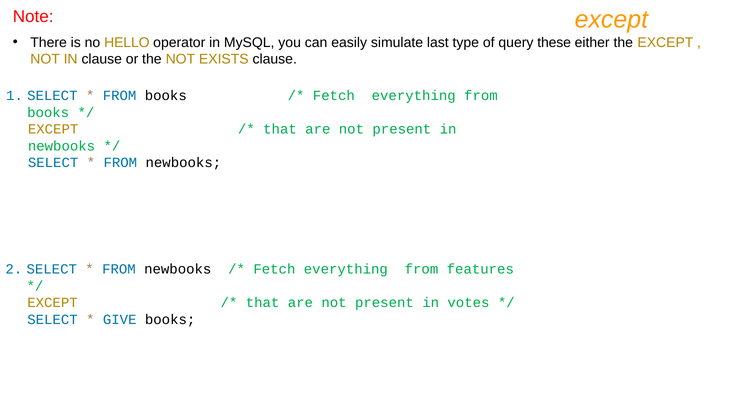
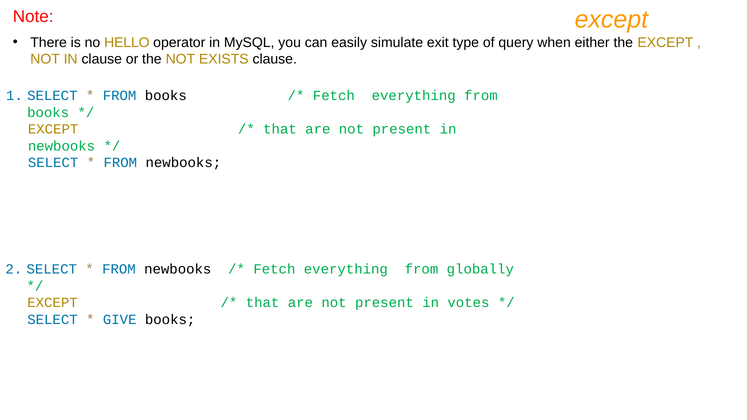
last: last -> exit (438, 42)
these: these -> when (554, 42)
features: features -> globally (480, 269)
